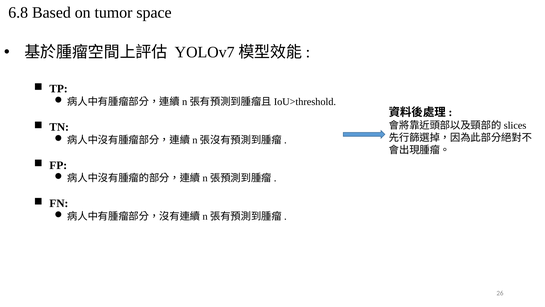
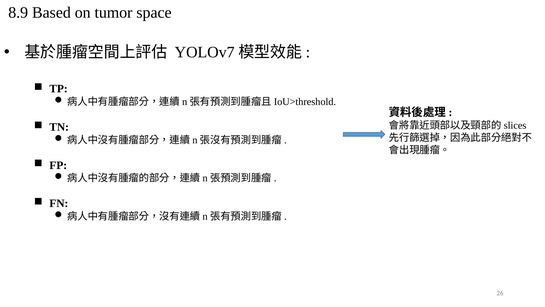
6.8: 6.8 -> 8.9 (18, 13)
